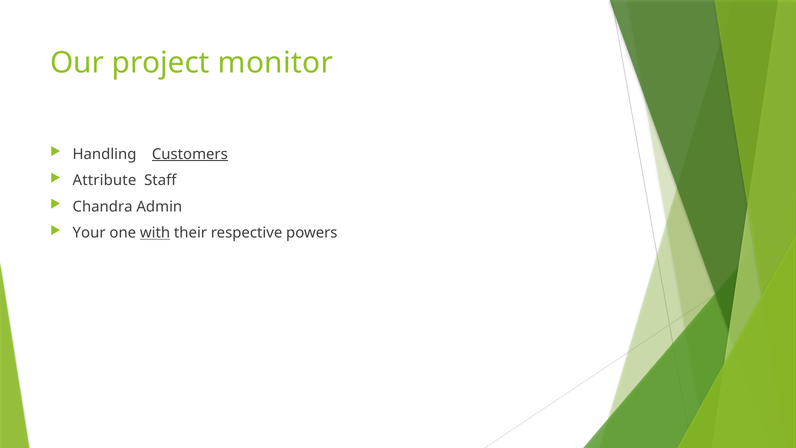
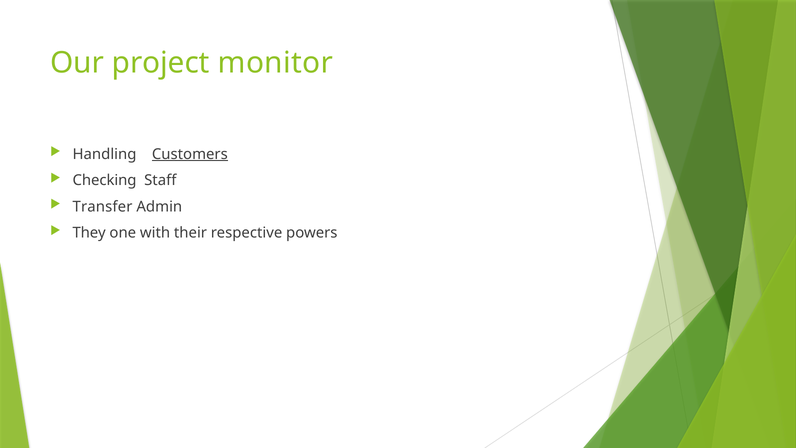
Attribute: Attribute -> Checking (105, 180)
Chandra: Chandra -> Transfer (103, 206)
Your: Your -> They (89, 233)
with underline: present -> none (155, 233)
